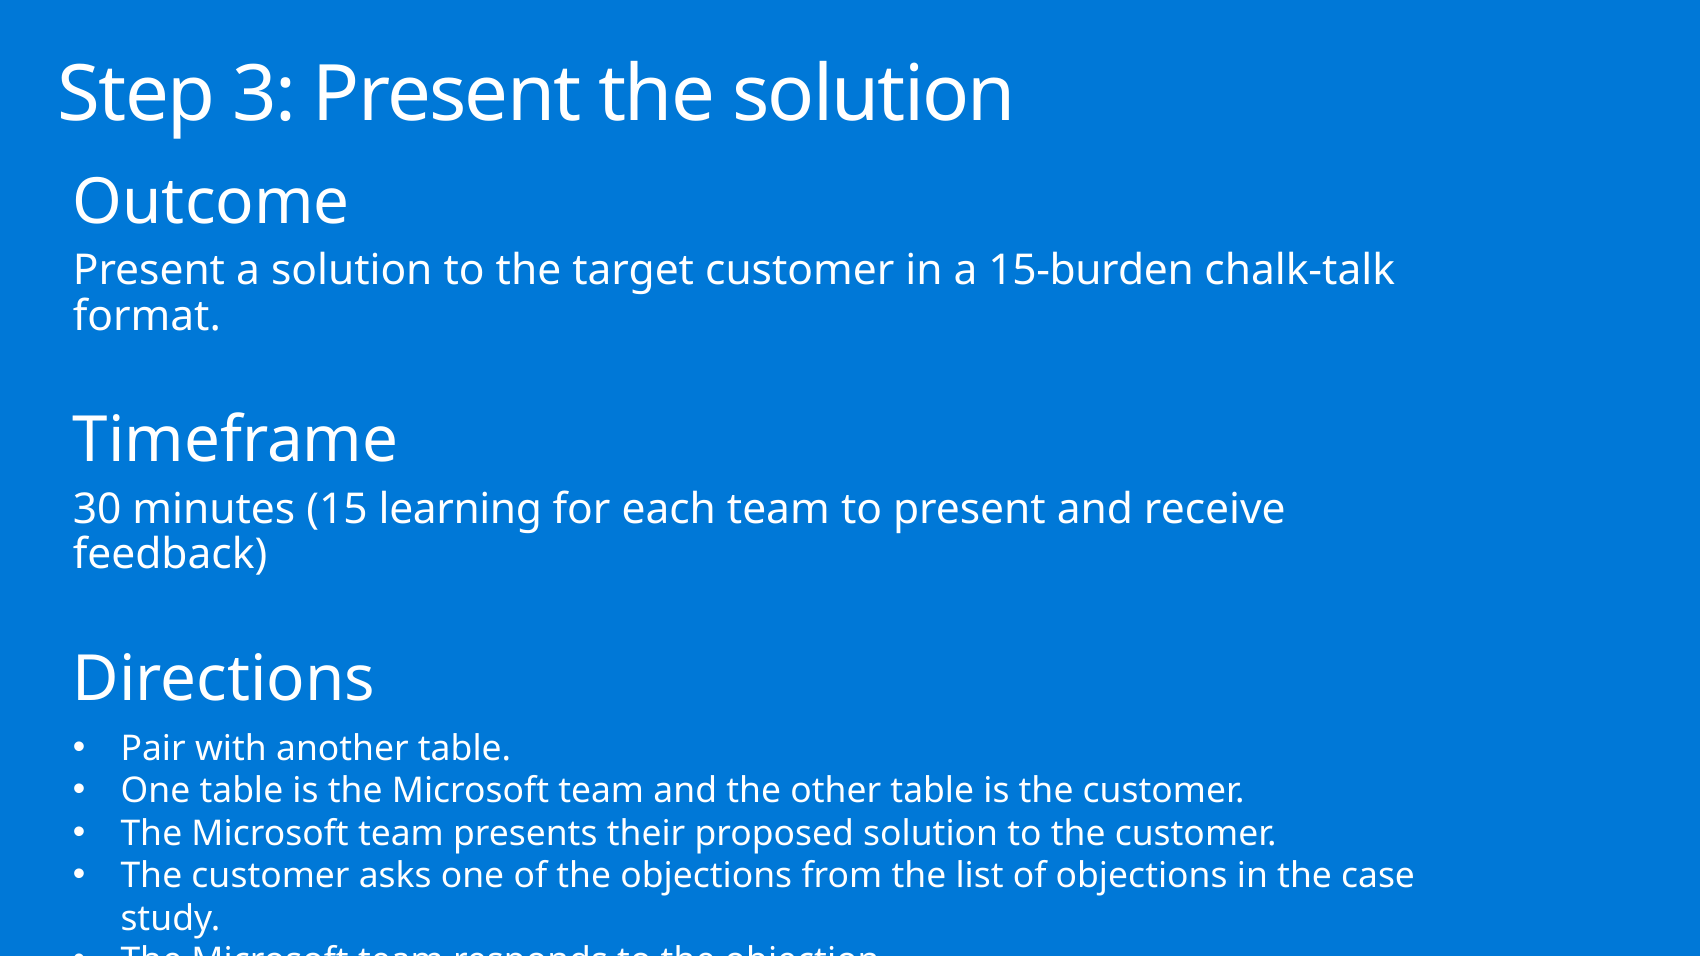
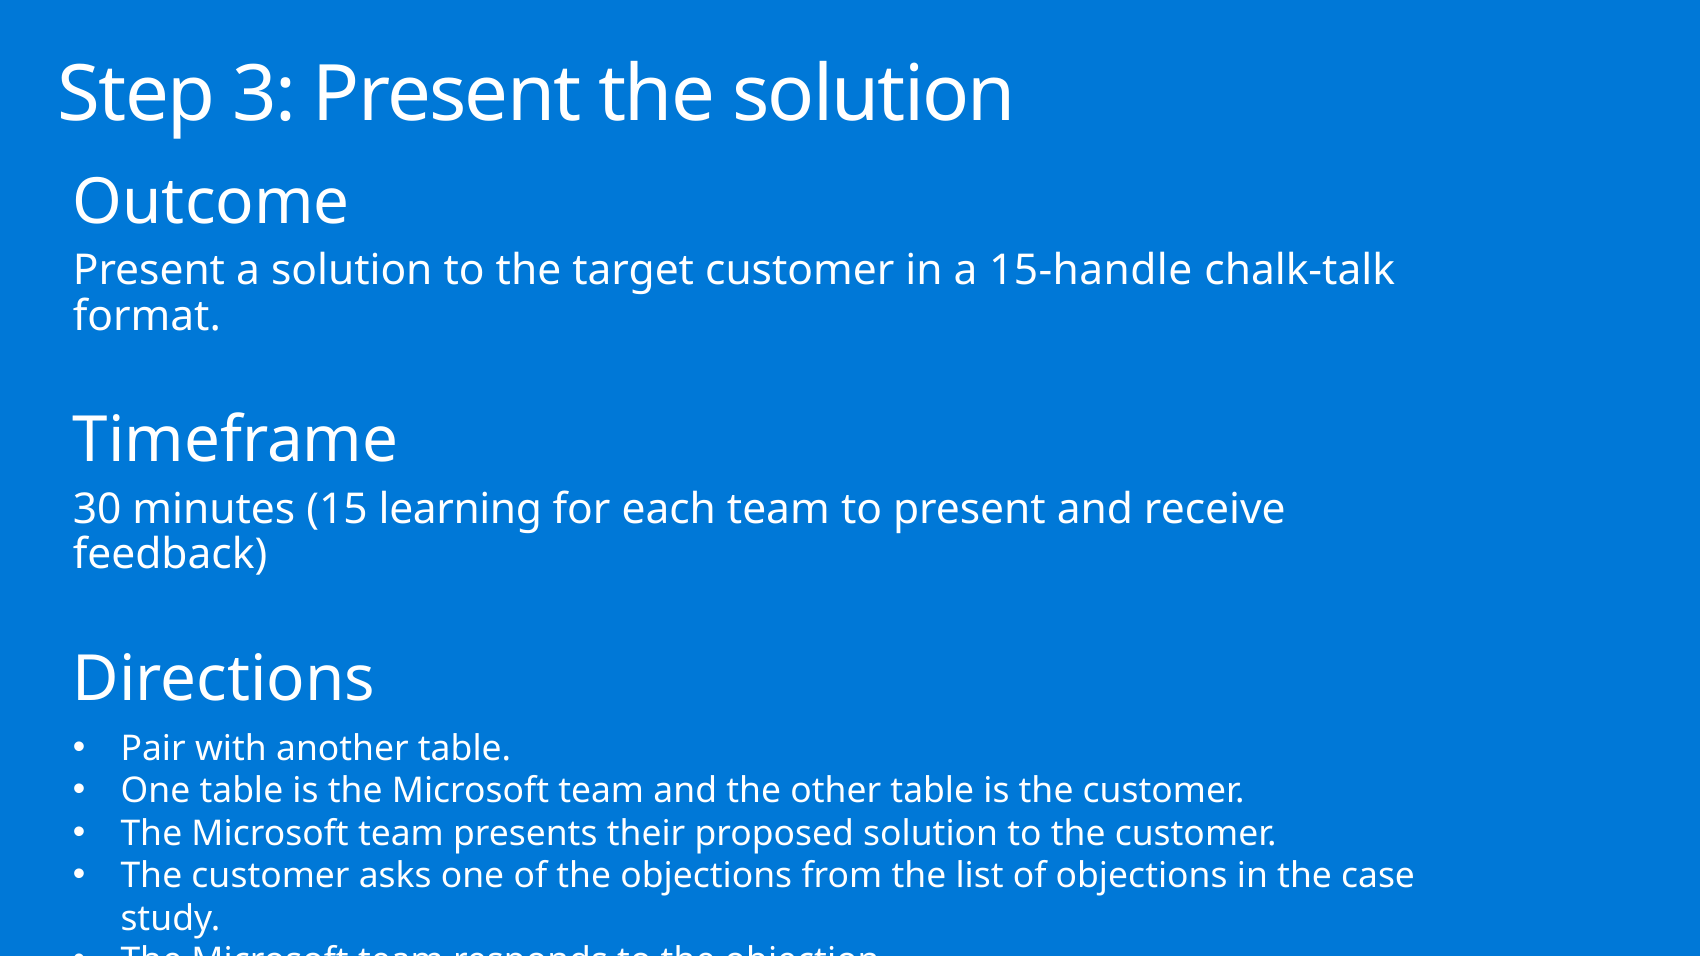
15-burden: 15-burden -> 15-handle (1091, 271)
